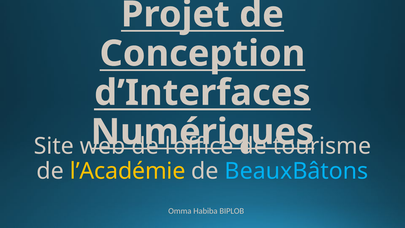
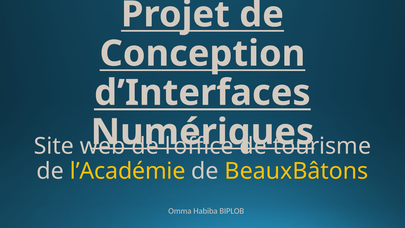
BeauxBâtons colour: light blue -> yellow (296, 171)
